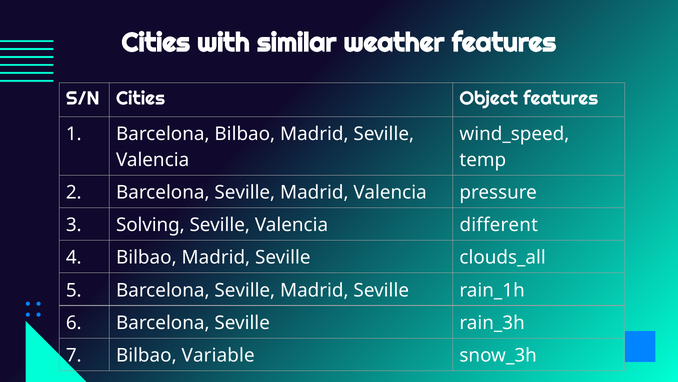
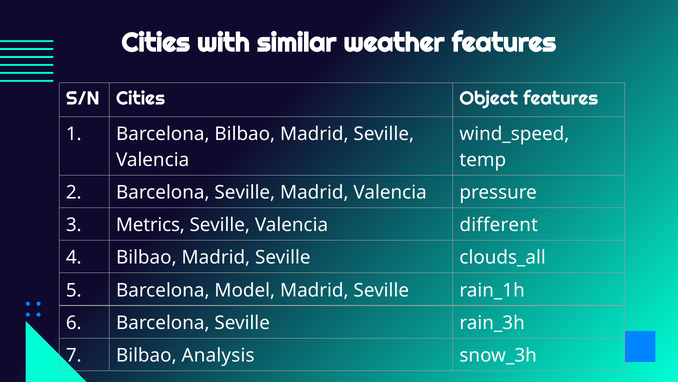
Solving: Solving -> Metrics (150, 225)
5 Barcelona Seville: Seville -> Model (245, 290)
Variable: Variable -> Analysis (218, 355)
